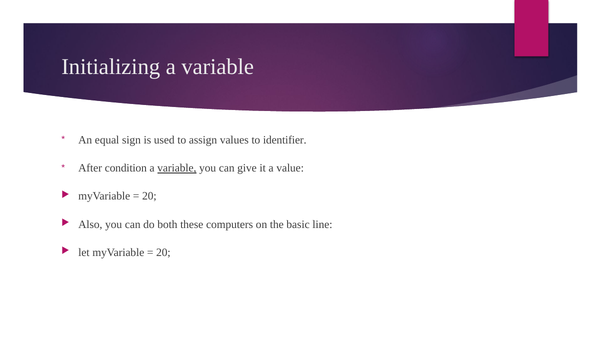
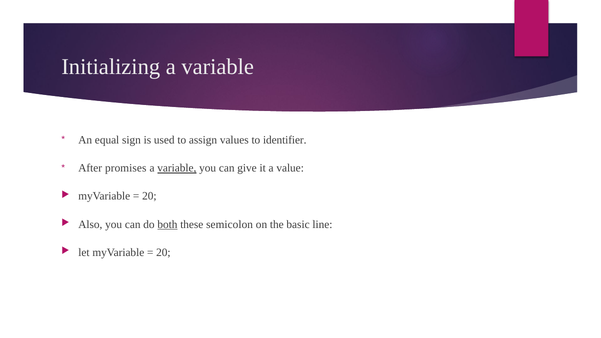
condition: condition -> promises (126, 168)
both underline: none -> present (167, 224)
computers: computers -> semicolon (230, 224)
